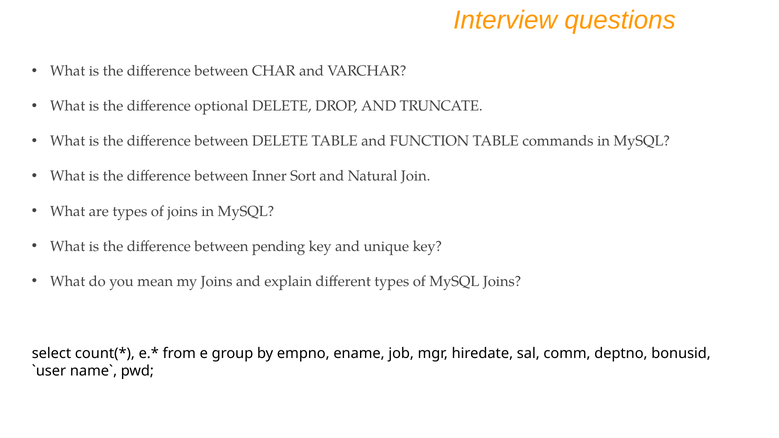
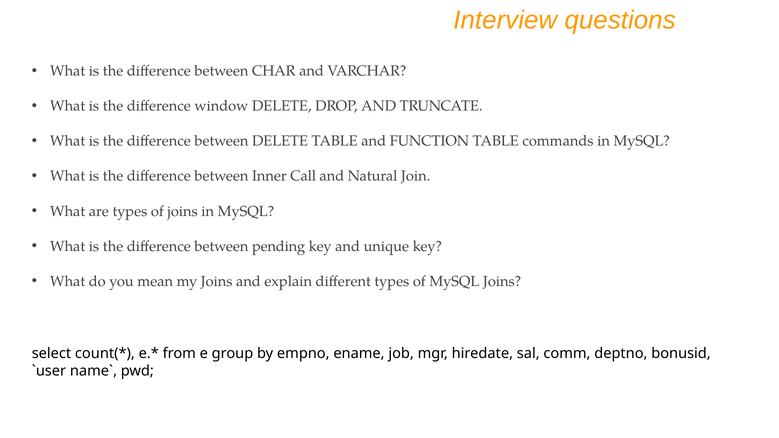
optional: optional -> window (221, 106)
Sort: Sort -> Call (303, 176)
